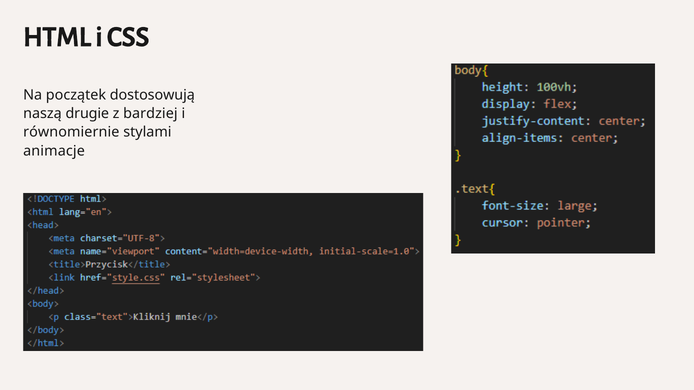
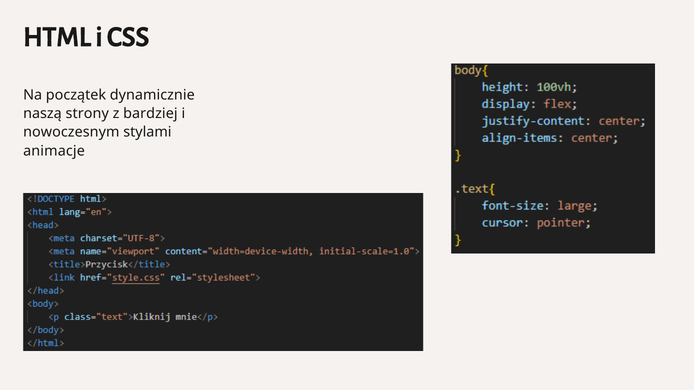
dostosowują: dostosowują -> dynamicznie (152, 95)
drugie: drugie -> strony (87, 114)
równomiernie: równomiernie -> nowoczesnym (71, 132)
